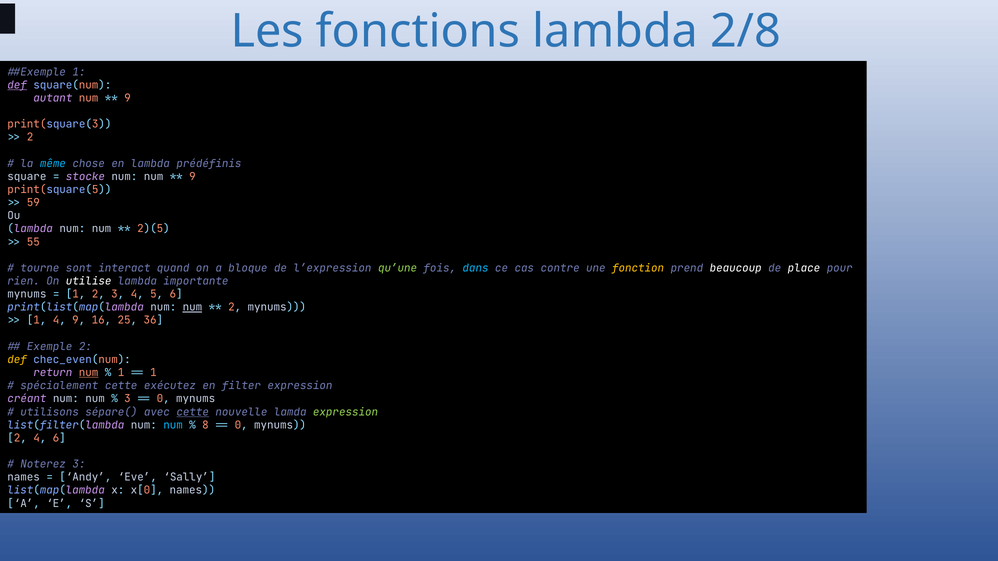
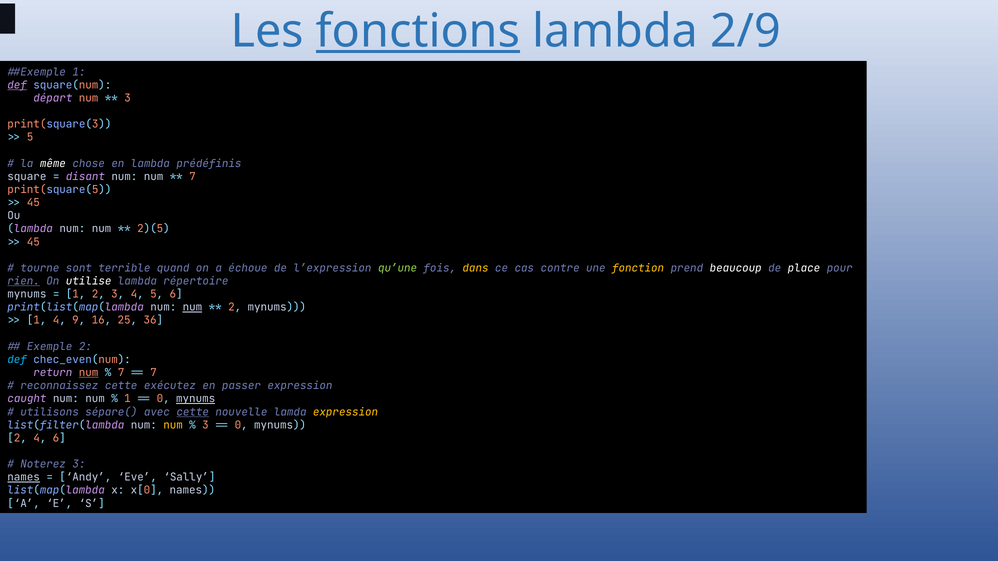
fonctions underline: none -> present (418, 31)
2/8: 2/8 -> 2/9 (746, 31)
autant: autant -> départ (53, 98)
9: 9 -> 3 (128, 98)
2: 2 -> 5 (30, 137)
même colour: light blue -> white (53, 164)
stocke: stocke -> disant (85, 177)
9: 9 -> 7 (192, 177)
59: 59 -> 45 (33, 203)
55: 55 -> 45 (33, 242)
interact: interact -> terrible (124, 268)
bloque: bloque -> échoue (248, 268)
dans colour: light blue -> yellow (476, 268)
rien underline: none -> present (24, 281)
importante: importante -> répertoire (196, 281)
def colour: yellow -> light blue (17, 360)
1: 1 -> 7 (121, 373)
1: 1 -> 7 (153, 373)
spécialement: spécialement -> reconnaissez (59, 386)
filter: filter -> passer (241, 386)
créant: créant -> caught (27, 399)
3: 3 -> 1 (128, 399)
mynums underline: none -> present (196, 399)
expression colour: light green -> yellow (346, 412)
num colour: light blue -> yellow (173, 425)
8: 8 -> 3 (205, 425)
names underline: none -> present (24, 478)
